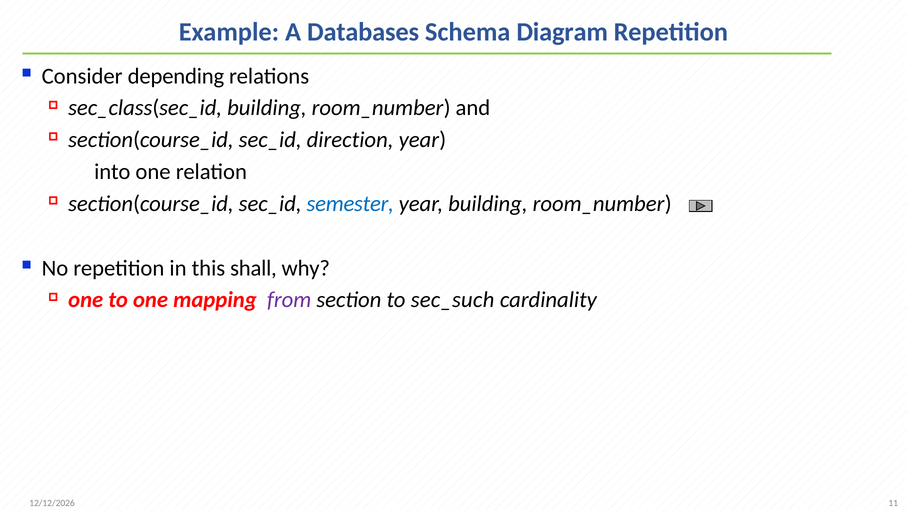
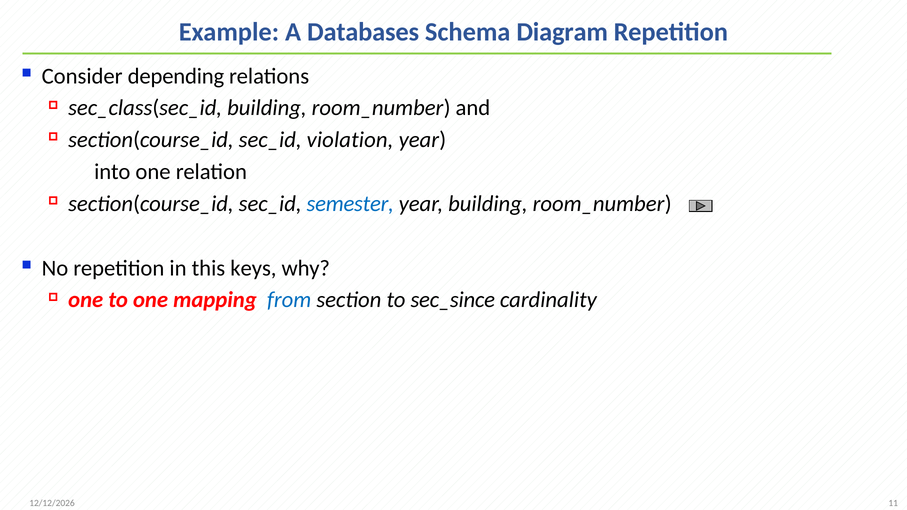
direction: direction -> violation (350, 140)
shall: shall -> keys (253, 268)
from colour: purple -> blue (289, 300)
sec_such: sec_such -> sec_since (453, 300)
